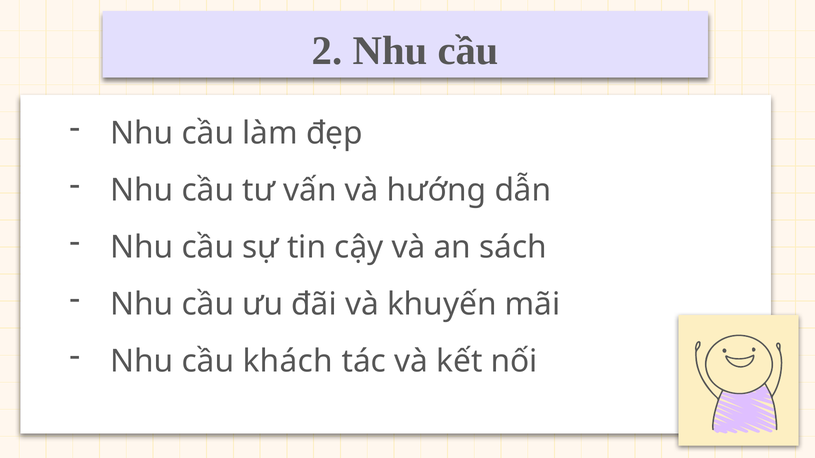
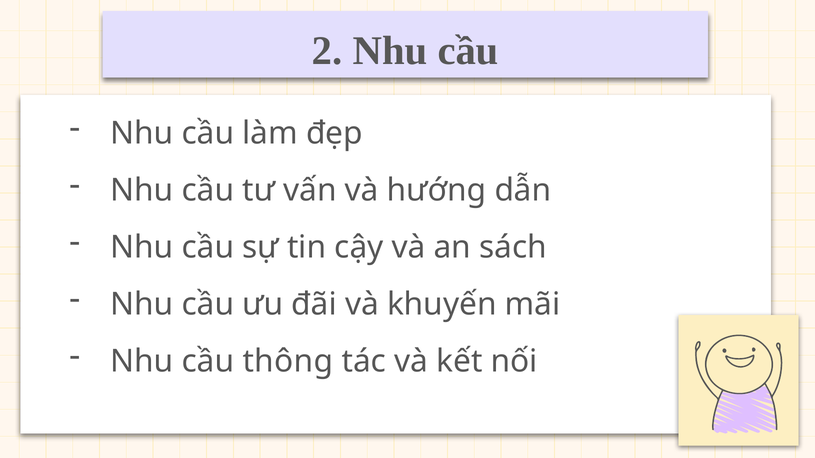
khách: khách -> thông (288, 362)
